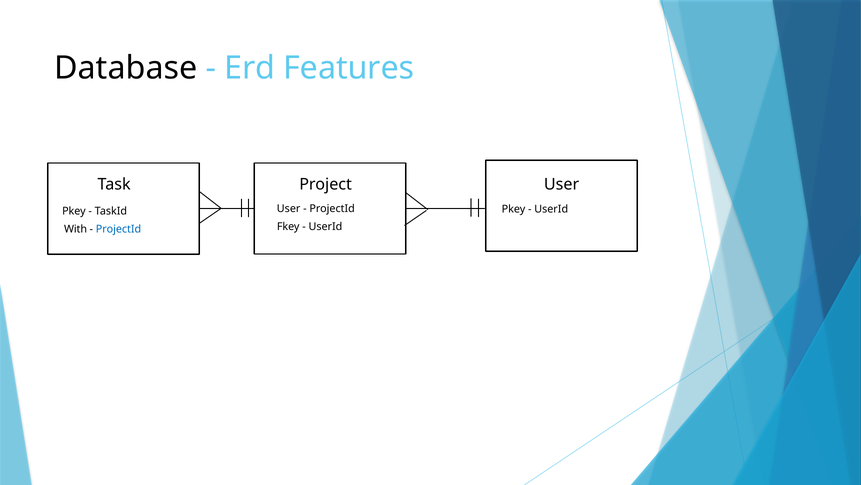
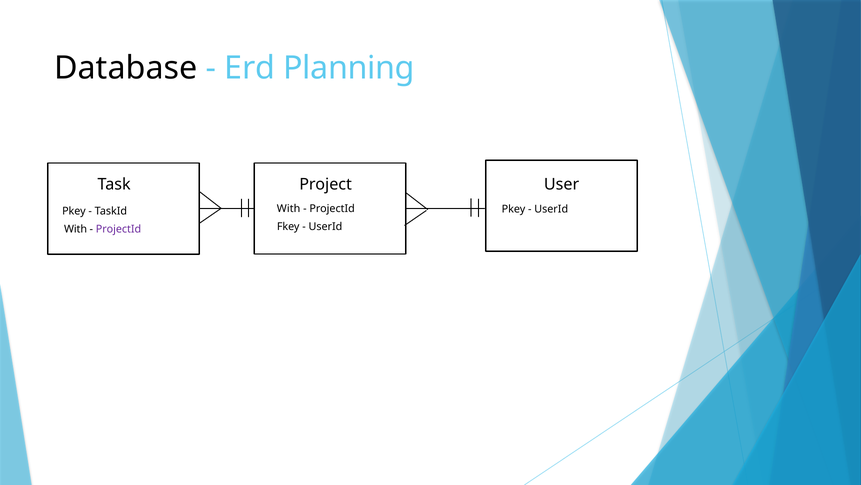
Features: Features -> Planning (349, 68)
User: User -> With (289, 208)
ProjectId colour: blue -> purple (119, 229)
